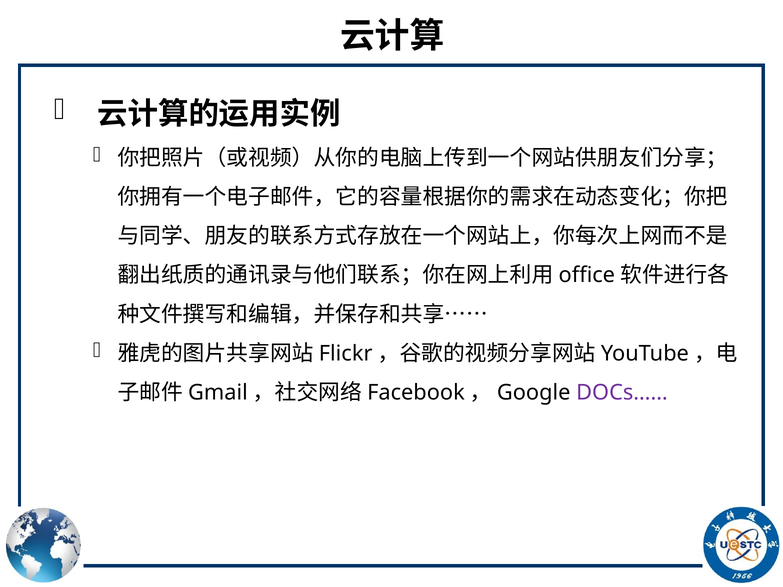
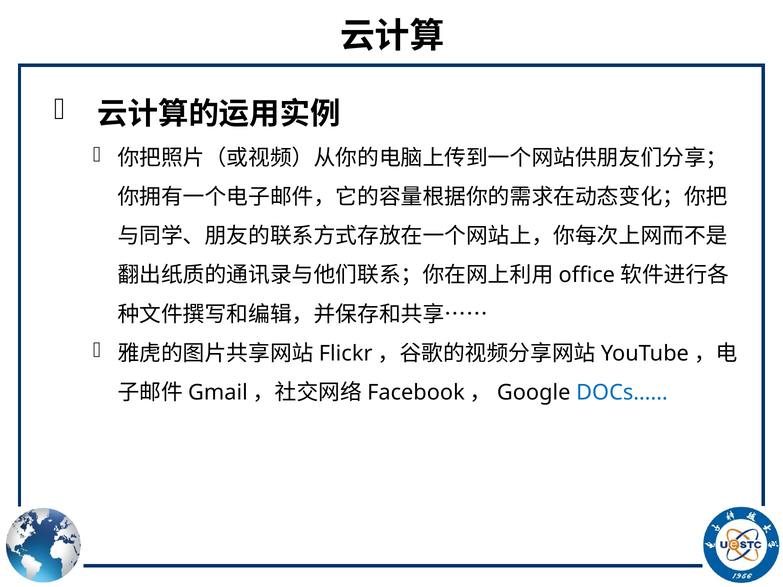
DOCs…… colour: purple -> blue (622, 393)
